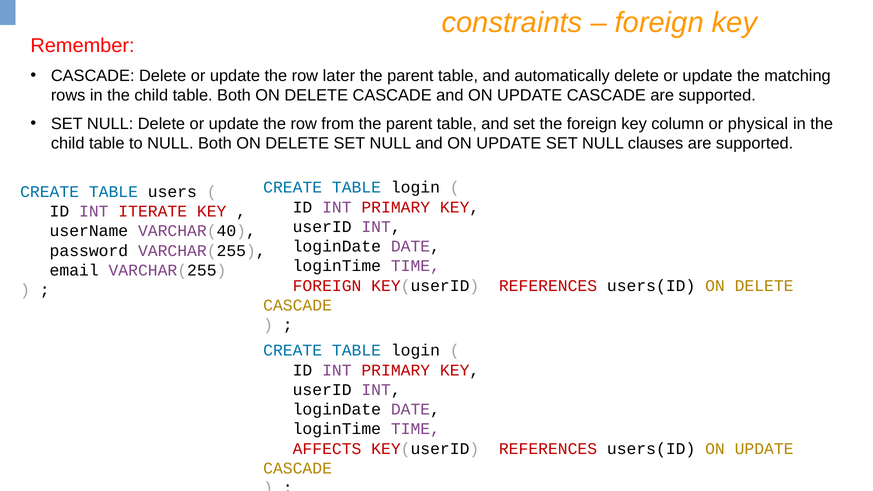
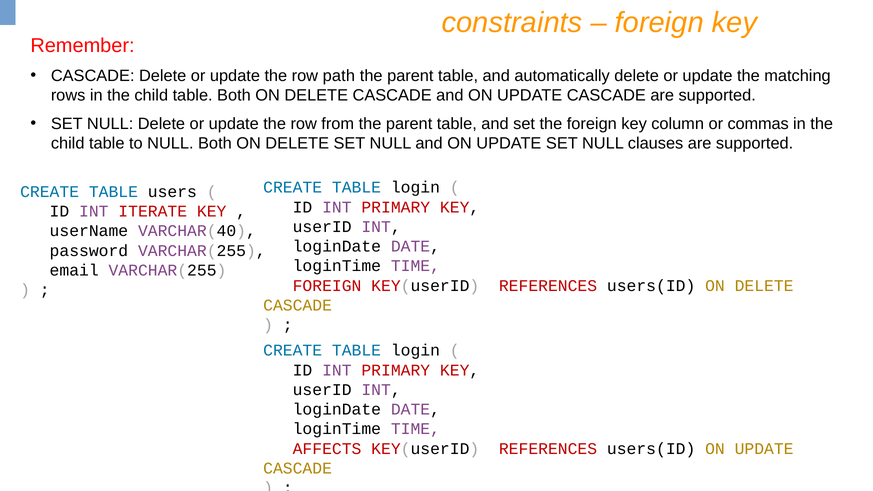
later: later -> path (339, 76)
physical: physical -> commas (758, 124)
